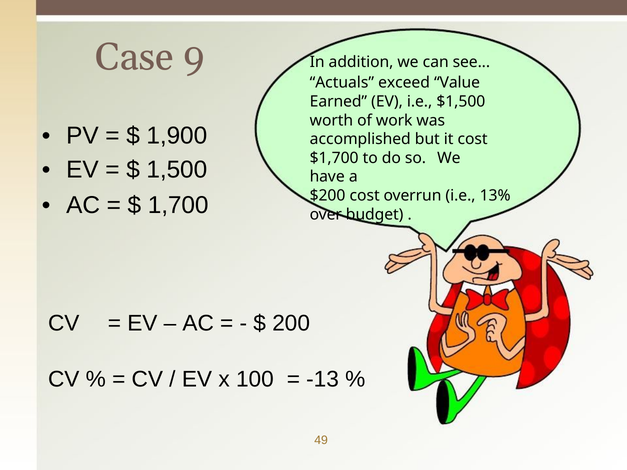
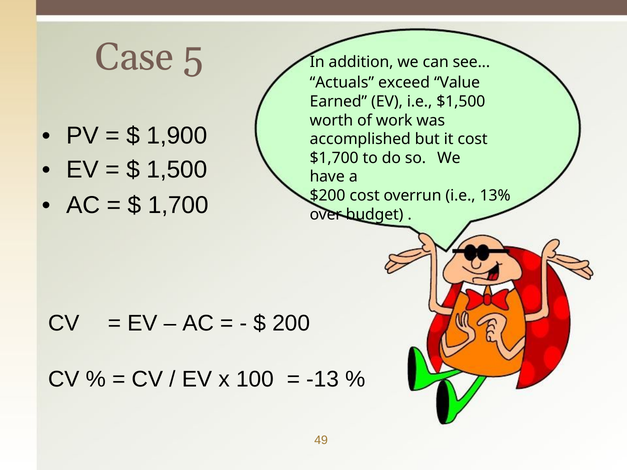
9: 9 -> 5 (194, 57)
